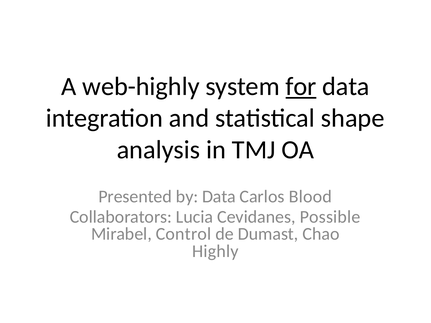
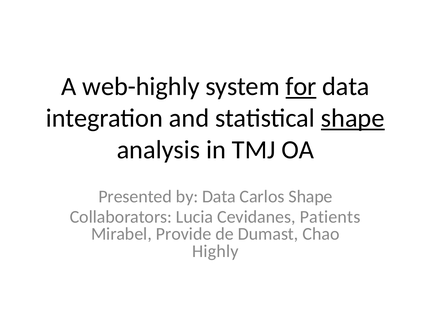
shape underline: none -> present (353, 118)
Carlos Blood: Blood -> Shape (311, 197)
Possible: Possible -> Patients (330, 217)
Control: Control -> Provide (184, 234)
